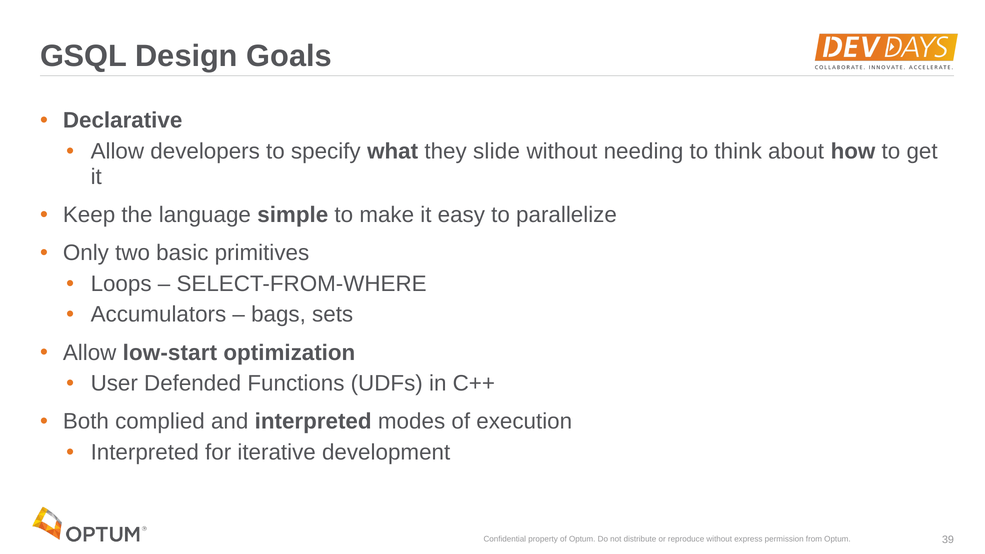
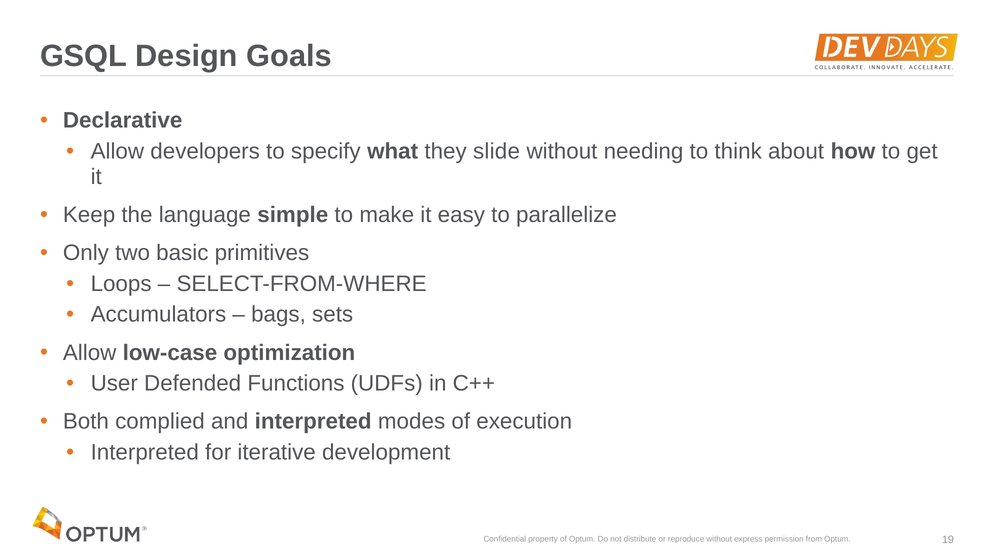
low-start: low-start -> low-case (170, 353)
39: 39 -> 19 (948, 540)
